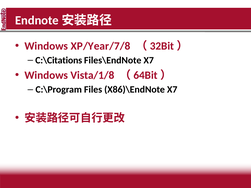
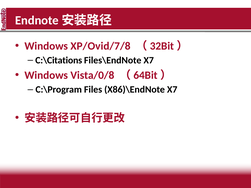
XP/Year/7/8: XP/Year/7/8 -> XP/Ovid/7/8 (101, 46)
Vista/1/8: Vista/1/8 -> Vista/0/8 (92, 75)
